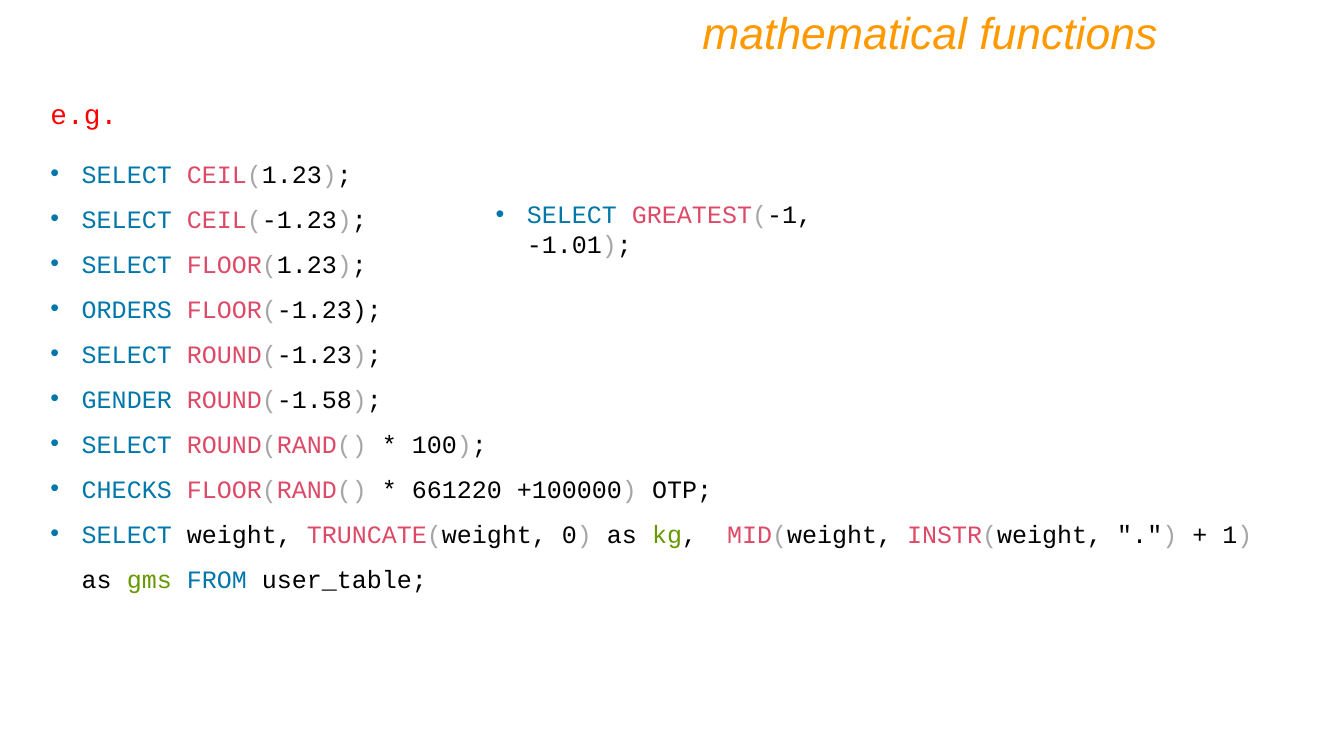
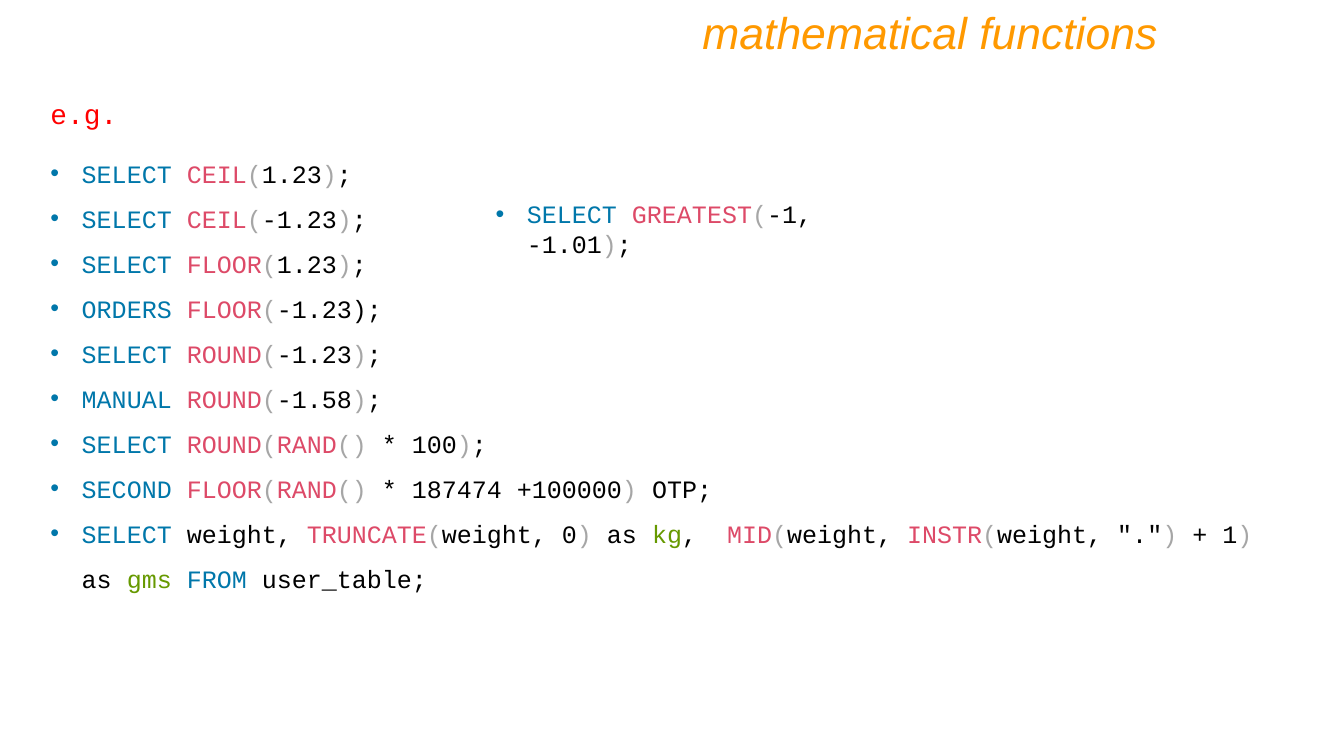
GENDER: GENDER -> MANUAL (127, 400)
CHECKS: CHECKS -> SECOND (127, 490)
661220: 661220 -> 187474 (457, 490)
